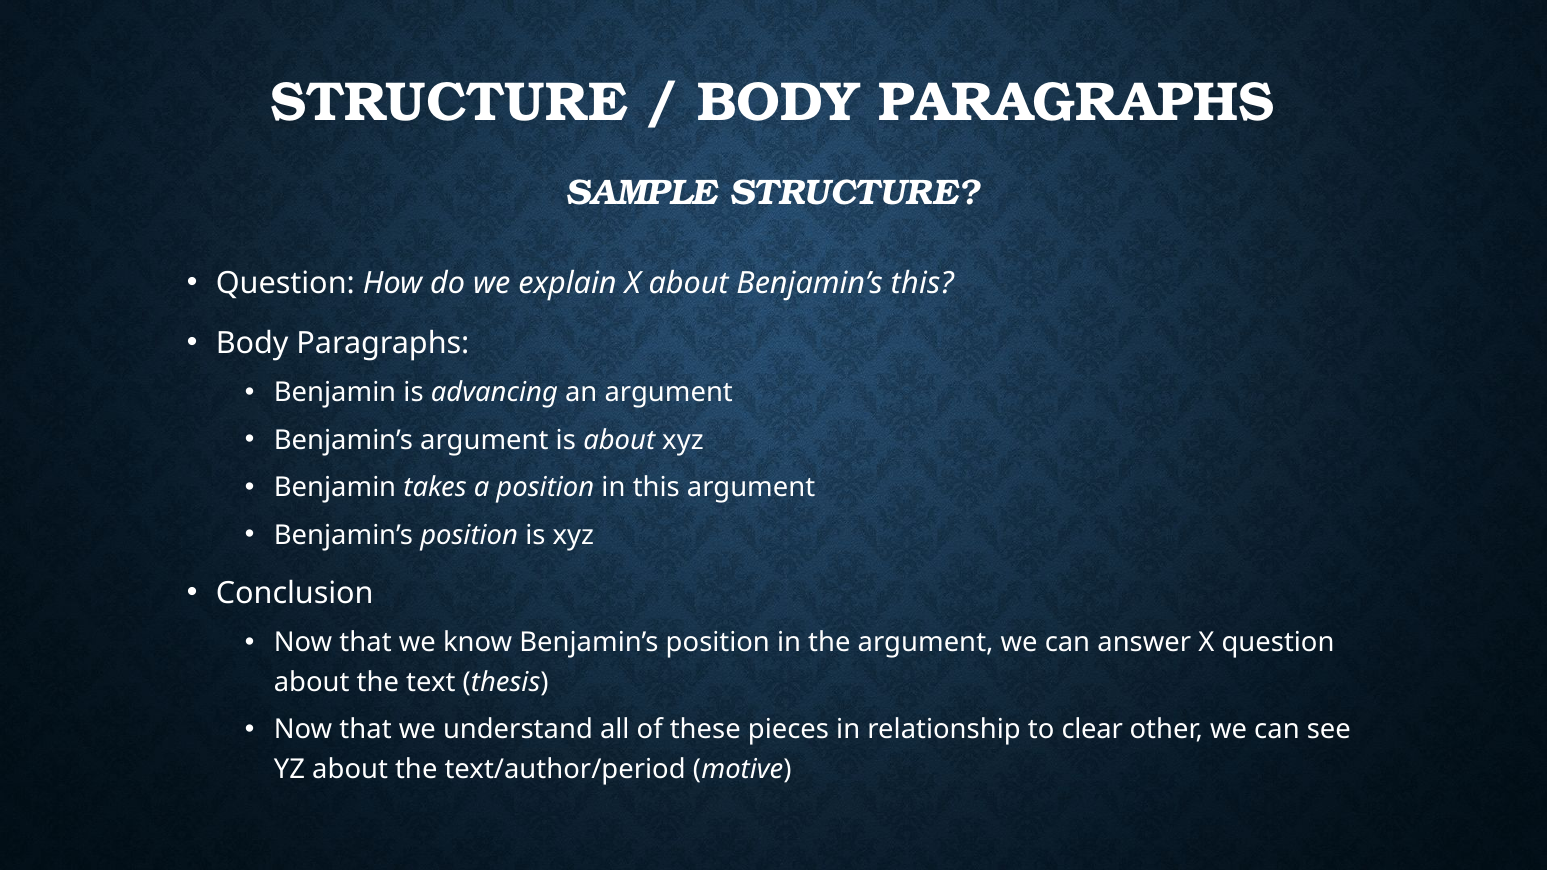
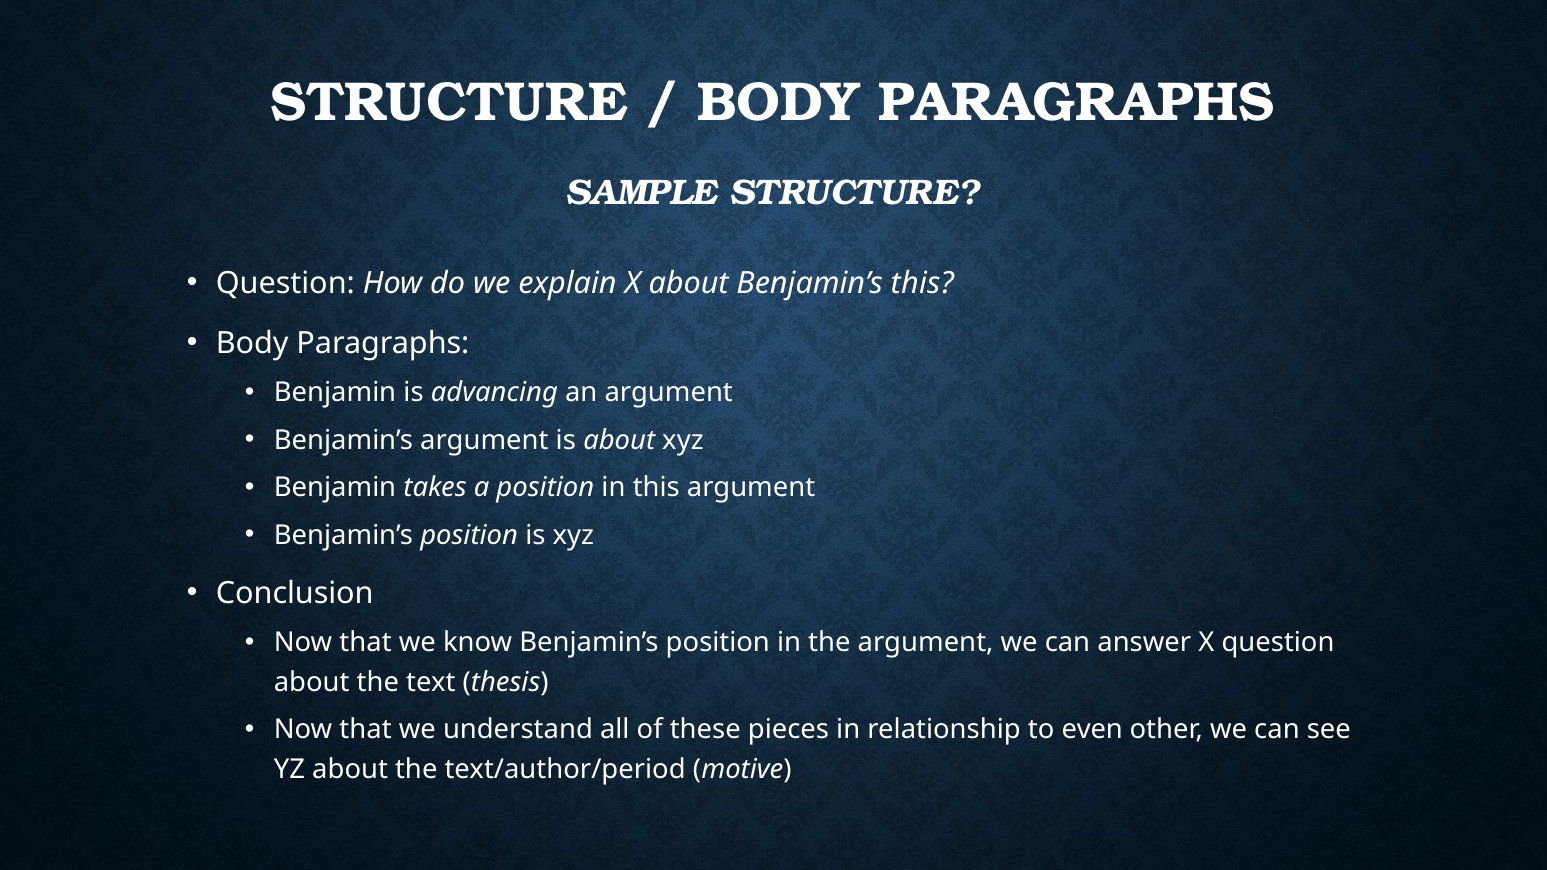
clear: clear -> even (1092, 730)
